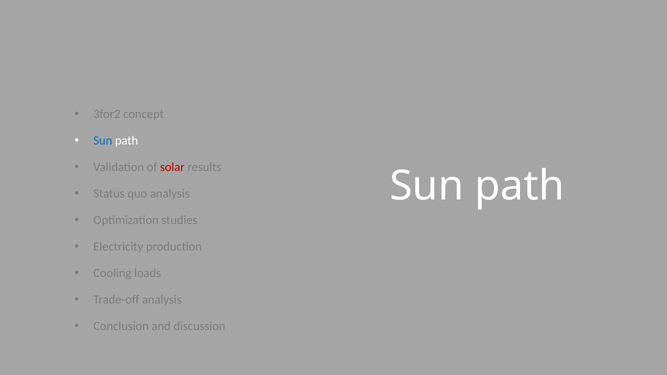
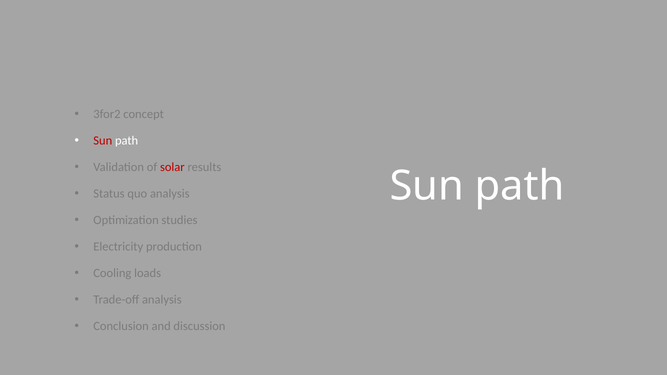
Sun colour: blue -> red (103, 141)
